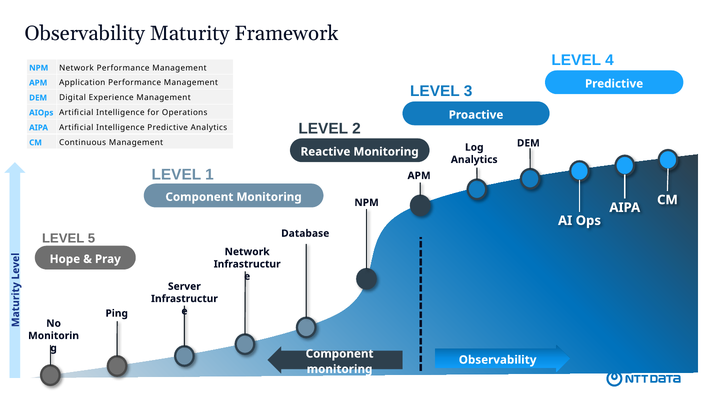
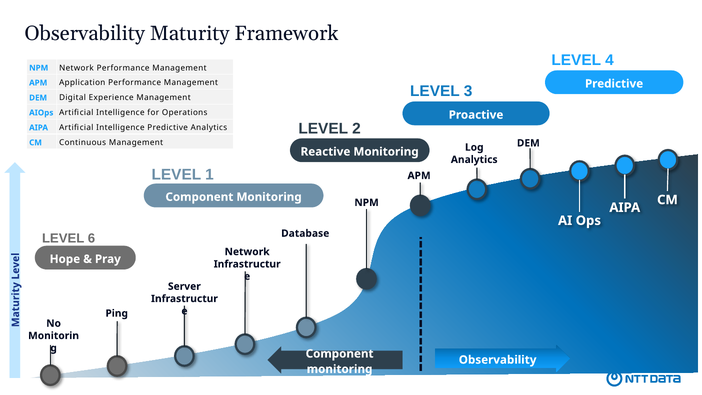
5: 5 -> 6 (91, 238)
